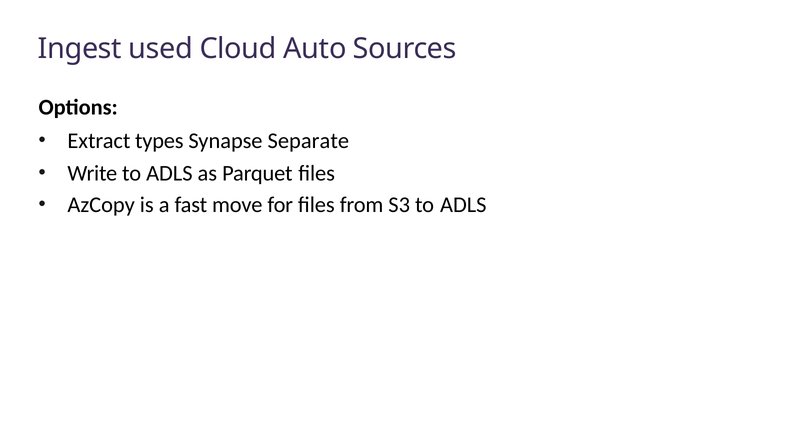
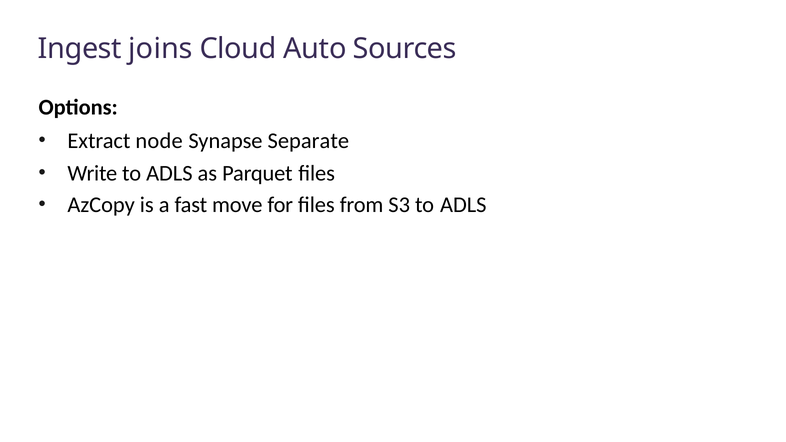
used: used -> joins (161, 49)
types: types -> node (159, 141)
